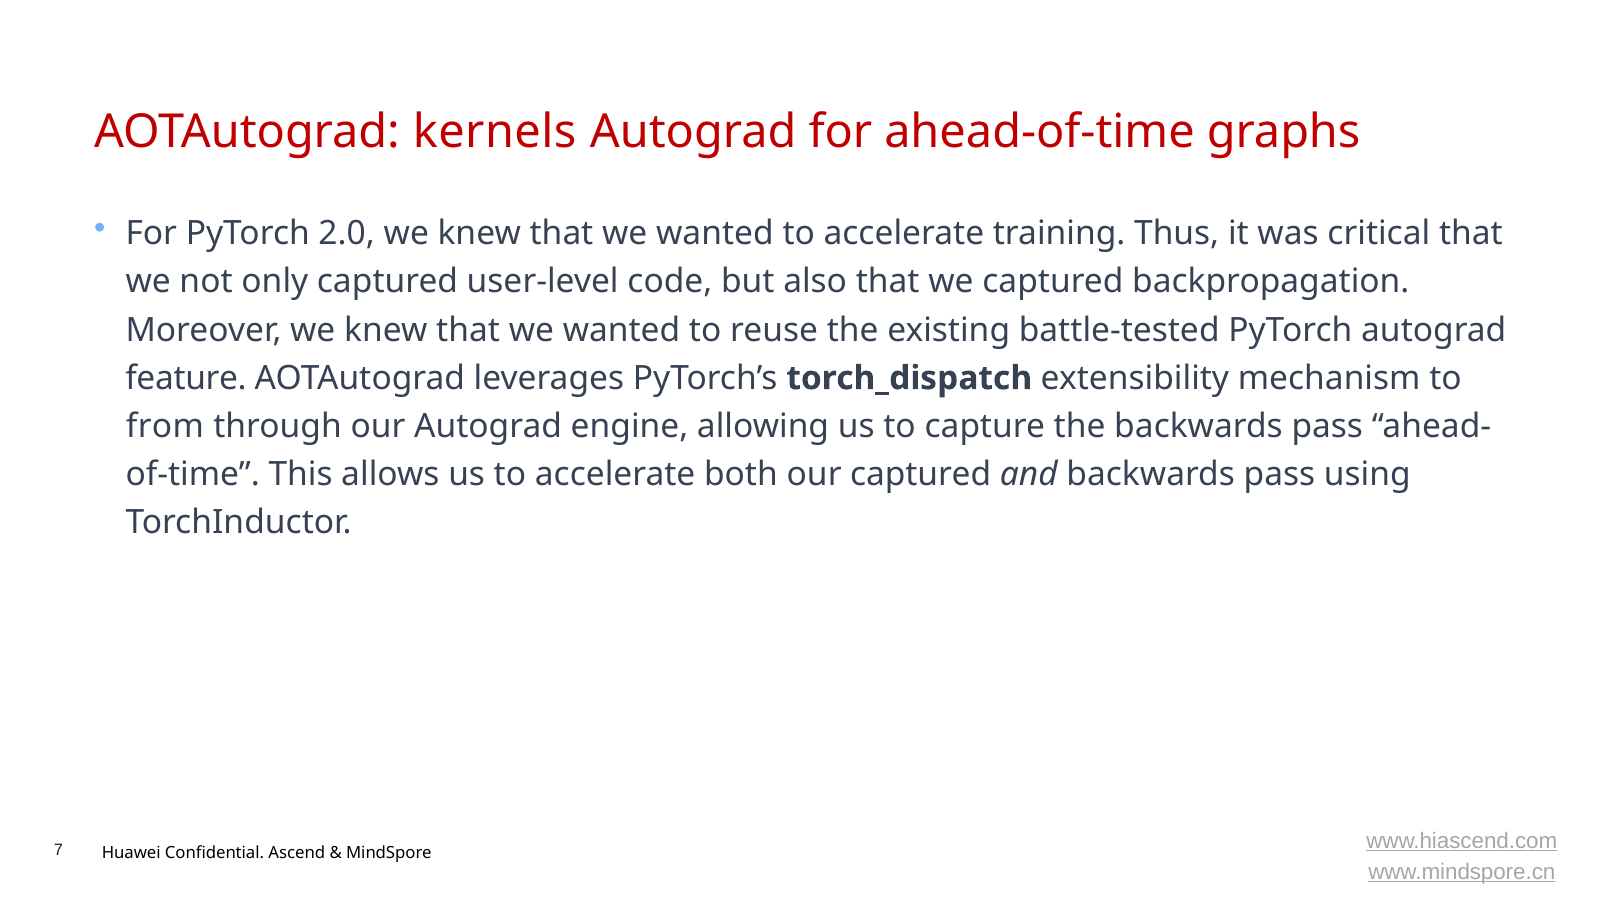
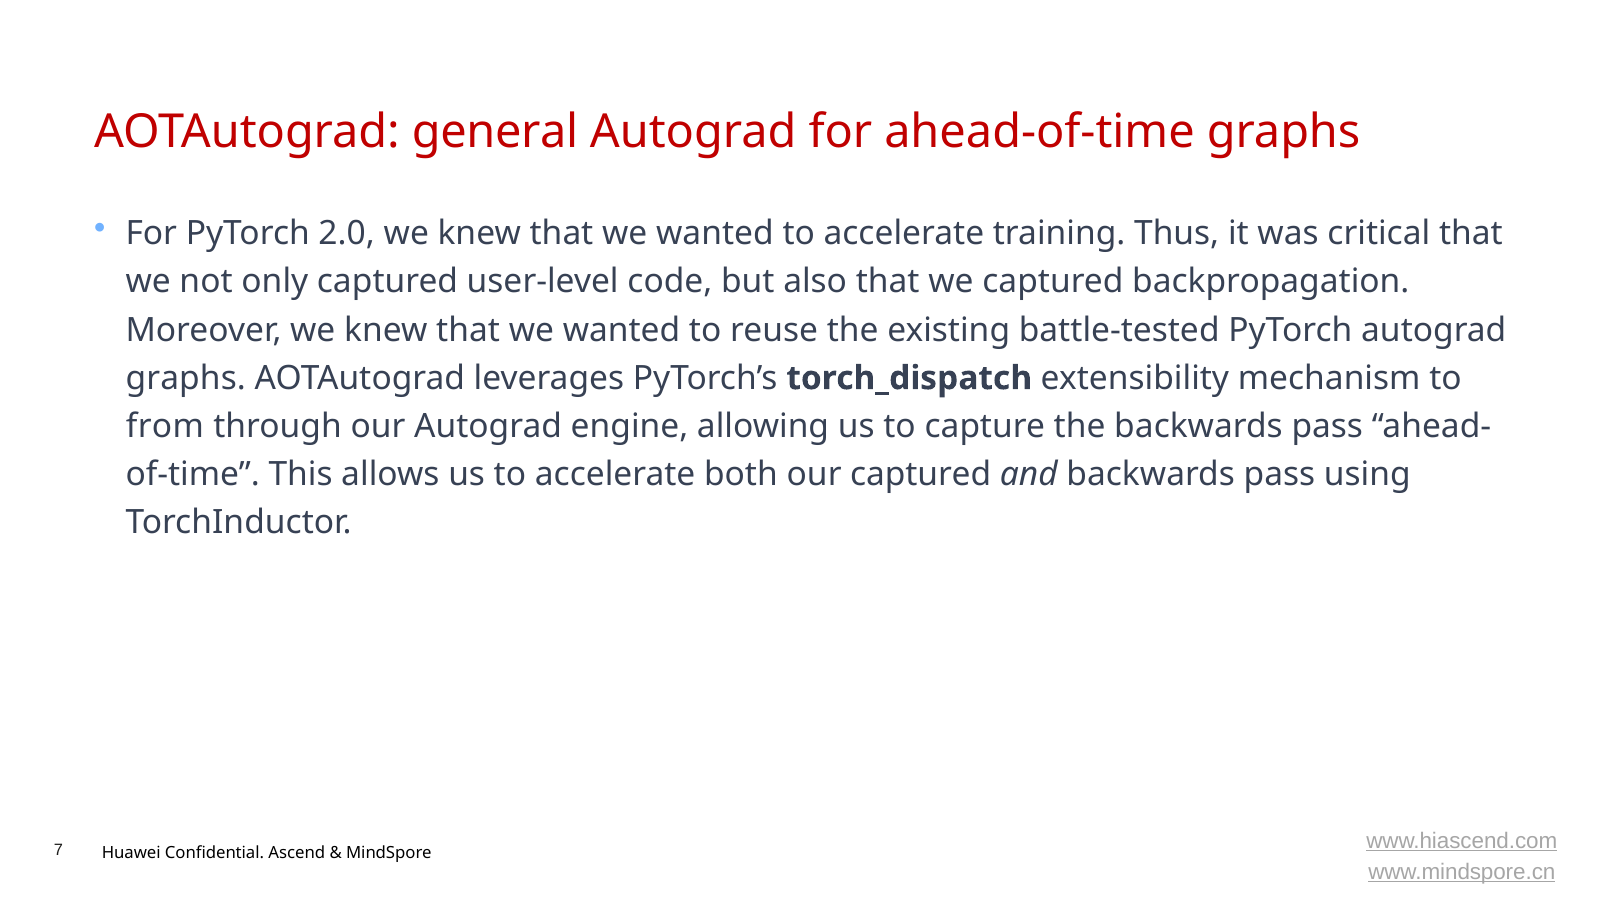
kernels: kernels -> general (495, 132)
feature: feature -> graphs (186, 378)
